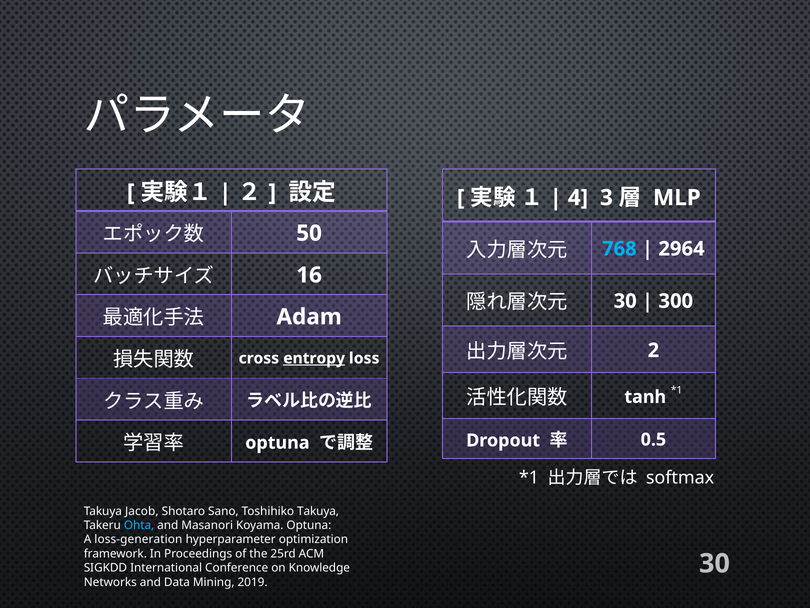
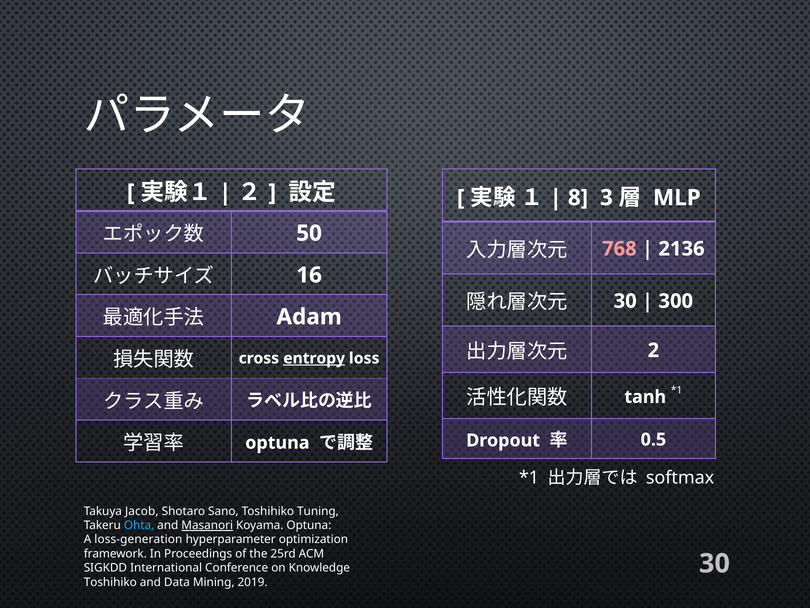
4: 4 -> 8 (578, 198)
768 colour: light blue -> pink (619, 249)
2964: 2964 -> 2136 (681, 249)
Toshihiko Takuya: Takuya -> Tuning (318, 511)
Masanori underline: none -> present (207, 525)
Networks: Networks -> Toshihiko (110, 582)
